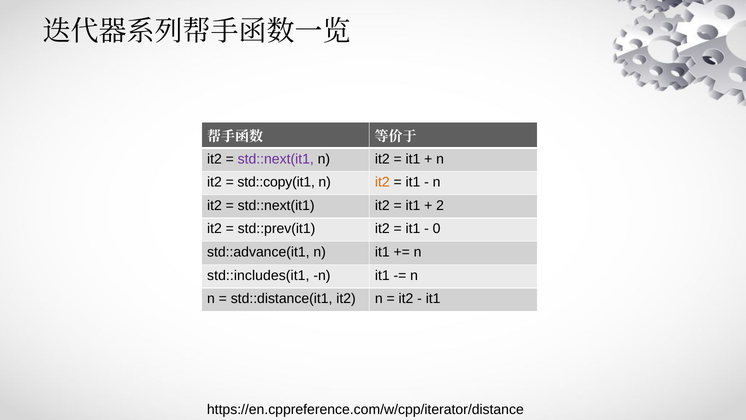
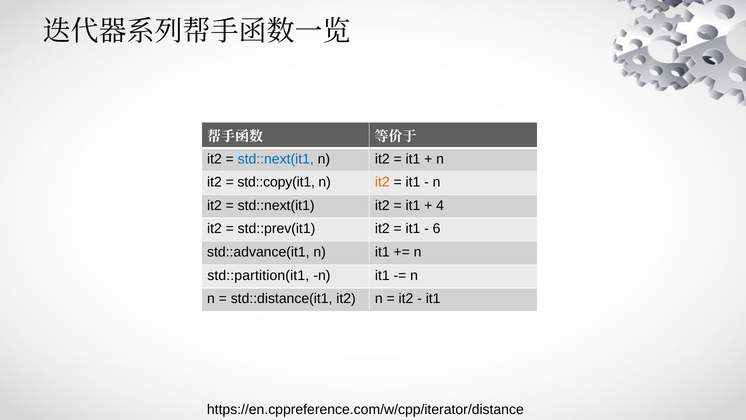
std::next(it1 colour: purple -> blue (276, 159)
2: 2 -> 4 (440, 205)
0: 0 -> 6 (437, 229)
std::includes(it1: std::includes(it1 -> std::partition(it1 (258, 275)
